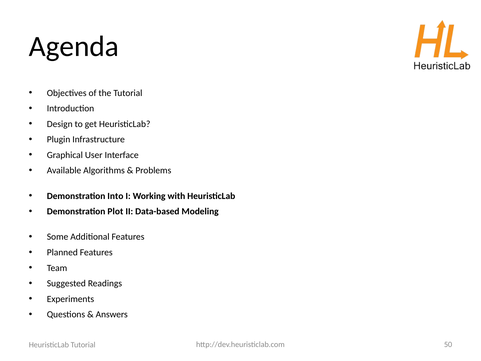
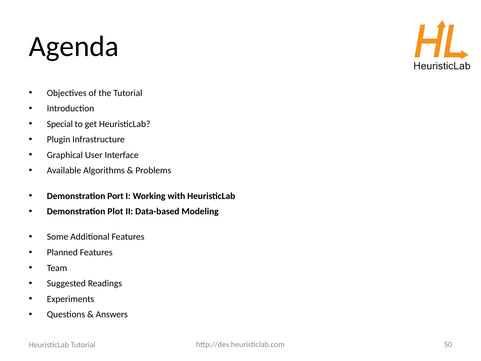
Design: Design -> Special (60, 124)
Into: Into -> Port (115, 196)
